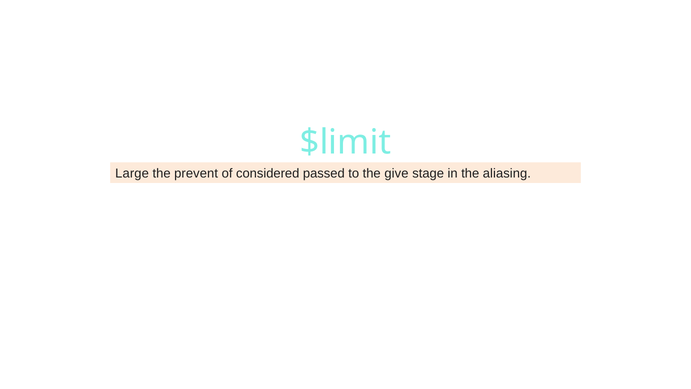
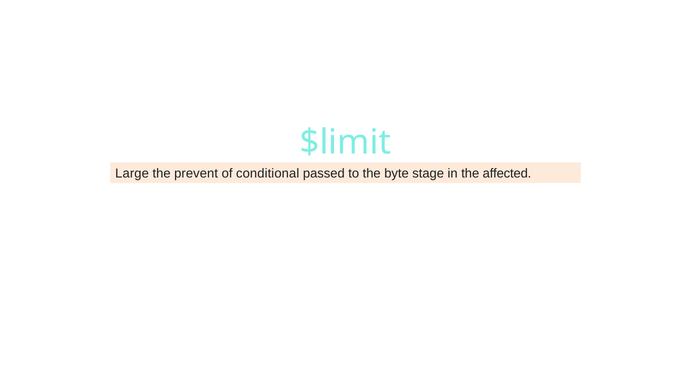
considered: considered -> conditional (268, 173)
give: give -> byte (397, 173)
aliasing: aliasing -> affected (507, 173)
